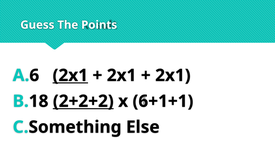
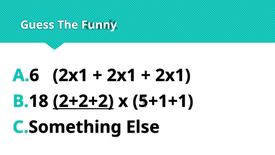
Points: Points -> Funny (99, 25)
2x1 underline: present -> none (70, 75)
6+1+1: 6+1+1 -> 5+1+1 (163, 101)
